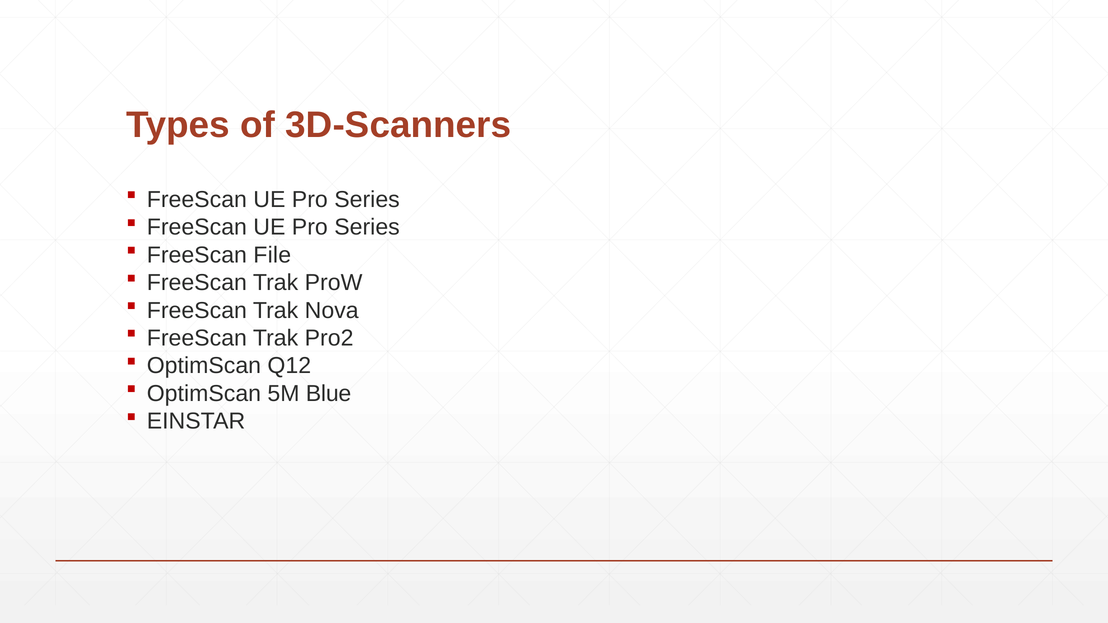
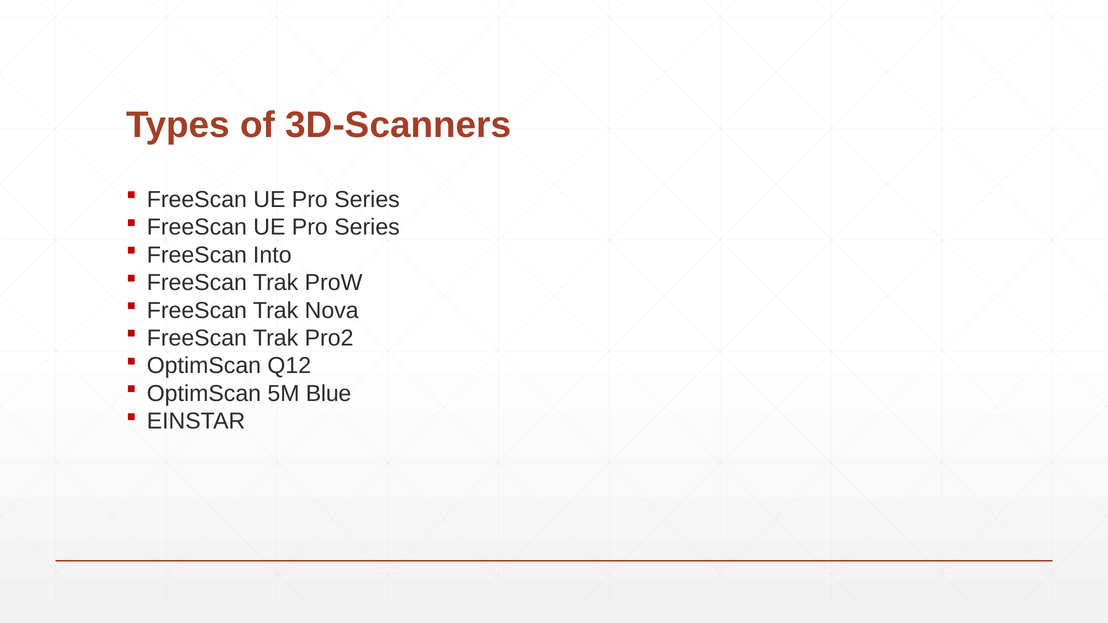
File: File -> Into (272, 255)
